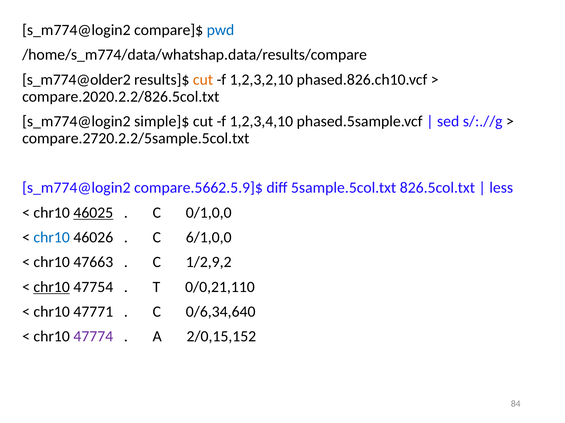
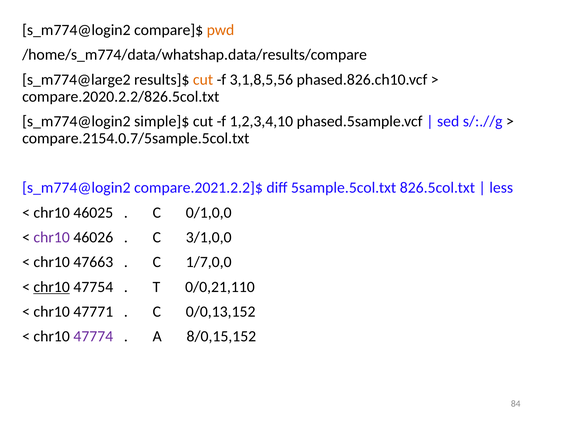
pwd colour: blue -> orange (220, 30)
s_m774@older2: s_m774@older2 -> s_m774@large2 (76, 80)
1,2,3,2,10: 1,2,3,2,10 -> 3,1,8,5,56 (261, 80)
compare.2720.2.2/5sample.5col.txt: compare.2720.2.2/5sample.5col.txt -> compare.2154.0.7/5sample.5col.txt (136, 138)
compare.5662.5.9]$: compare.5662.5.9]$ -> compare.2021.2.2]$ (198, 188)
46025 underline: present -> none (93, 213)
chr10 colour: blue -> purple (52, 238)
6/1,0,0: 6/1,0,0 -> 3/1,0,0 (209, 238)
1/2,9,2: 1/2,9,2 -> 1/7,0,0 (209, 263)
0/6,34,640: 0/6,34,640 -> 0/0,13,152 (221, 312)
2/0,15,152: 2/0,15,152 -> 8/0,15,152 (221, 337)
